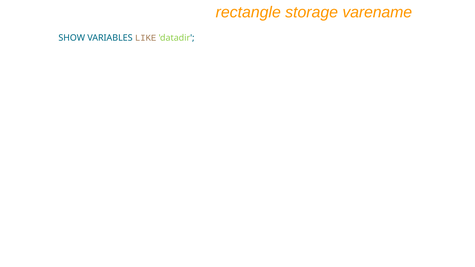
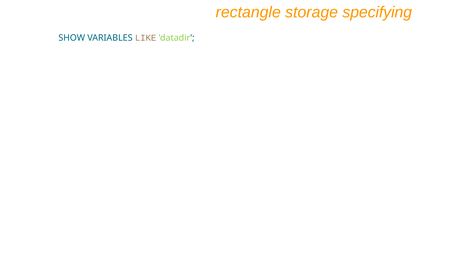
varename: varename -> specifying (377, 12)
